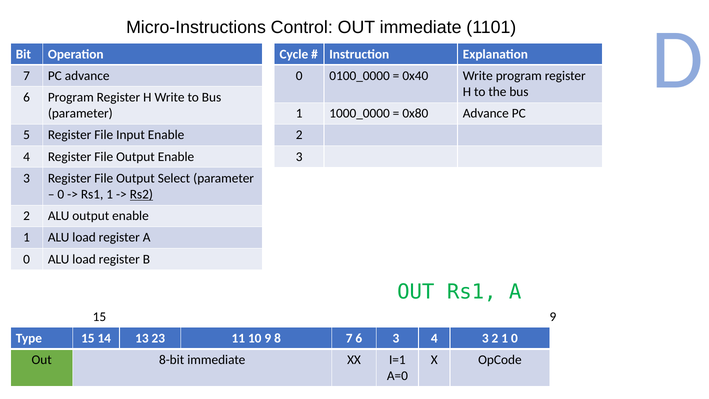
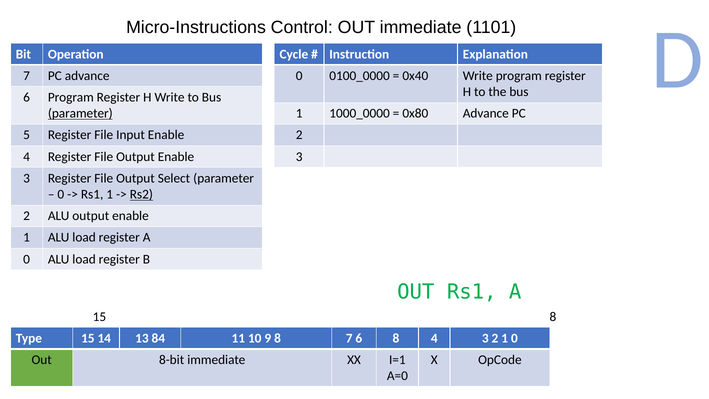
parameter underline: none -> present (80, 113)
15 9: 9 -> 8 (553, 317)
23: 23 -> 84 (158, 338)
3: 3 -> 8 (396, 338)
